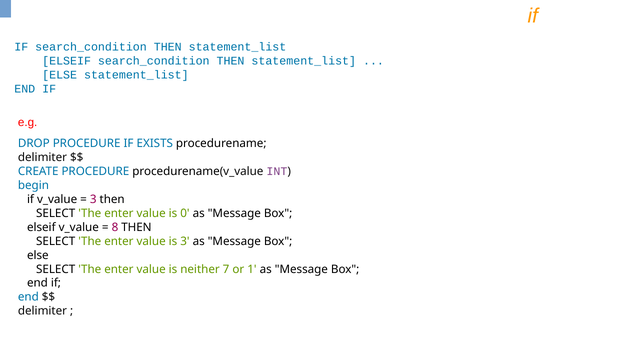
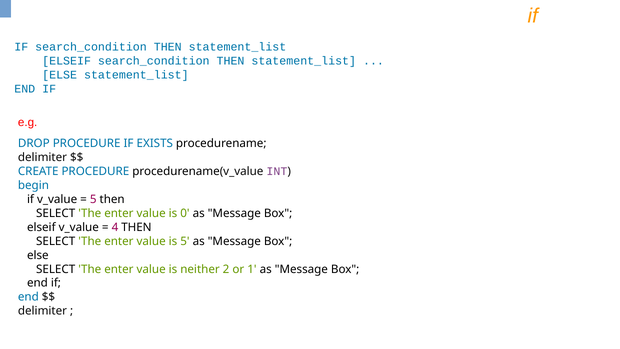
3: 3 -> 5 (93, 199)
8: 8 -> 4 (115, 227)
is 3: 3 -> 5 (185, 241)
7: 7 -> 2 (226, 269)
